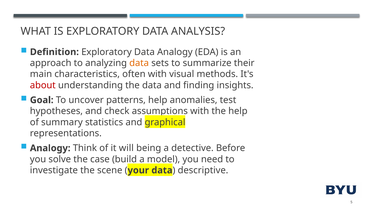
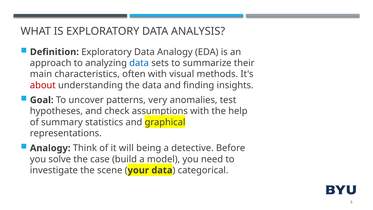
data colour: orange -> blue (139, 63)
patterns help: help -> very (158, 100)
descriptive: descriptive -> categorical (203, 170)
